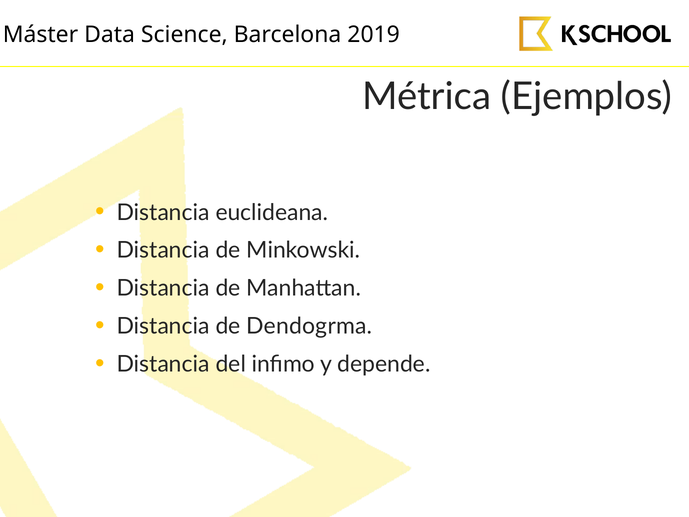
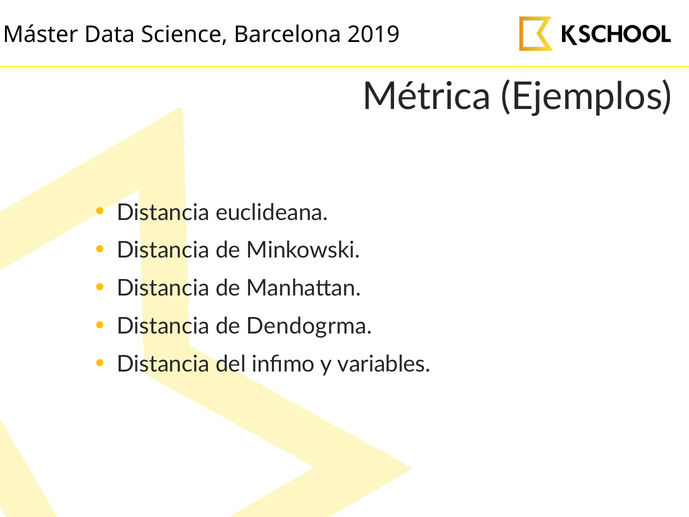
depende: depende -> variables (384, 364)
